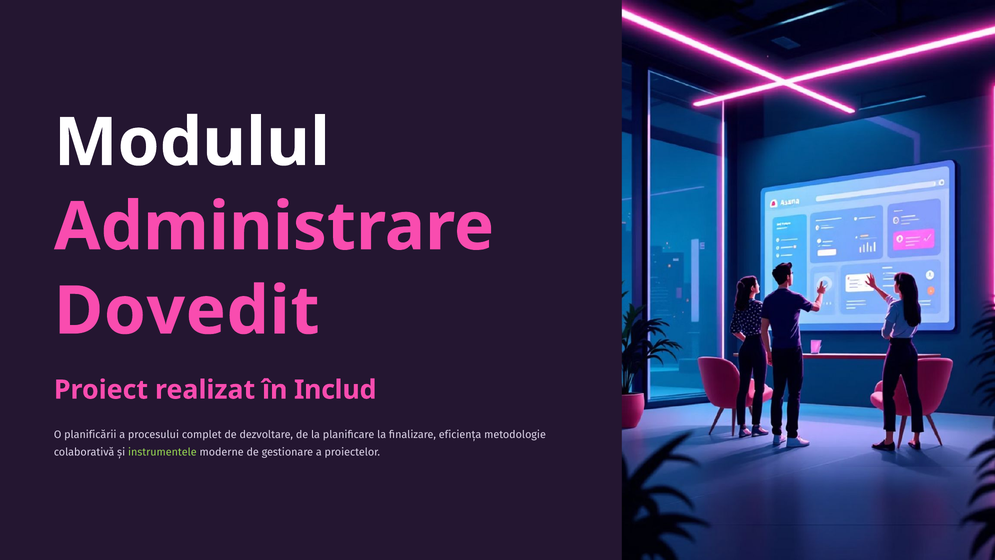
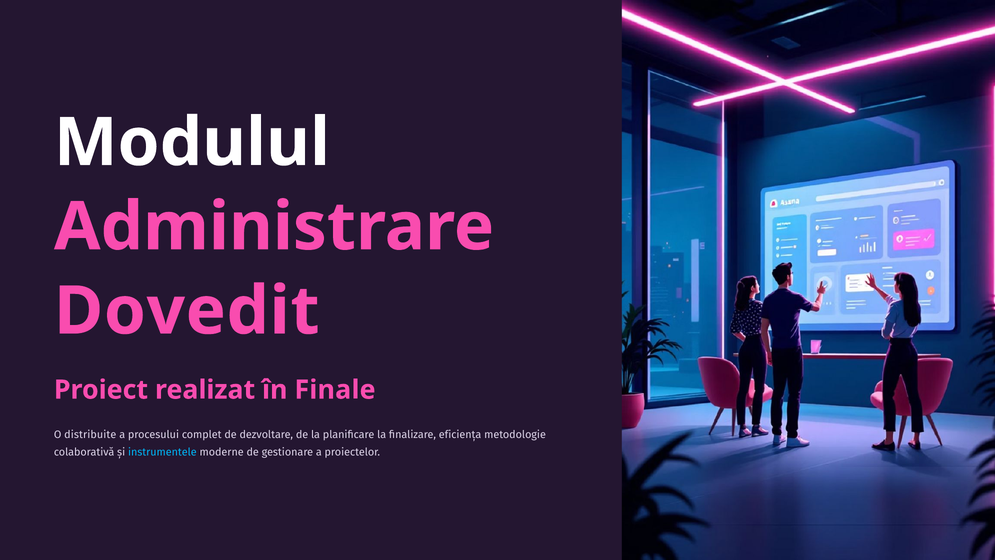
Includ: Includ -> Finale (335, 390)
planificării: planificării -> distribuite (90, 435)
instrumentele colour: light green -> light blue (162, 452)
